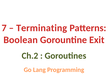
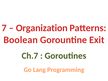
Terminating: Terminating -> Organization (42, 28)
Ch.2: Ch.2 -> Ch.7 (30, 56)
